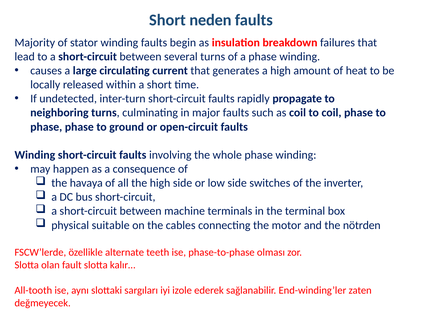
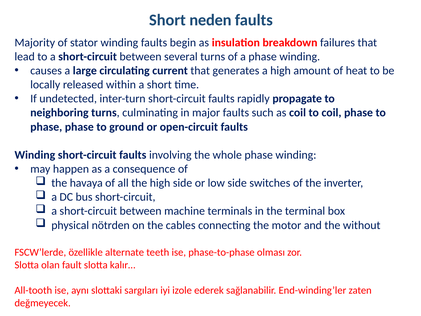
suitable: suitable -> nötrden (111, 225)
nötrden: nötrden -> without (362, 225)
